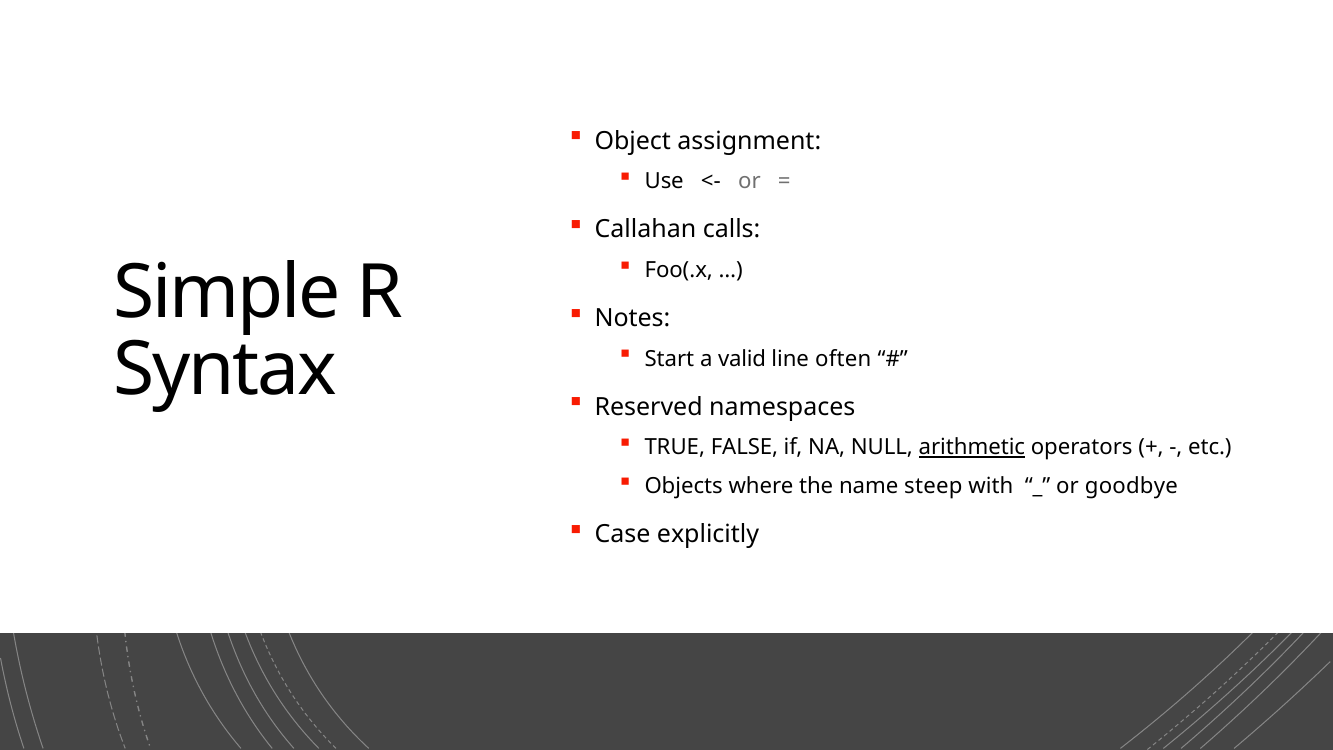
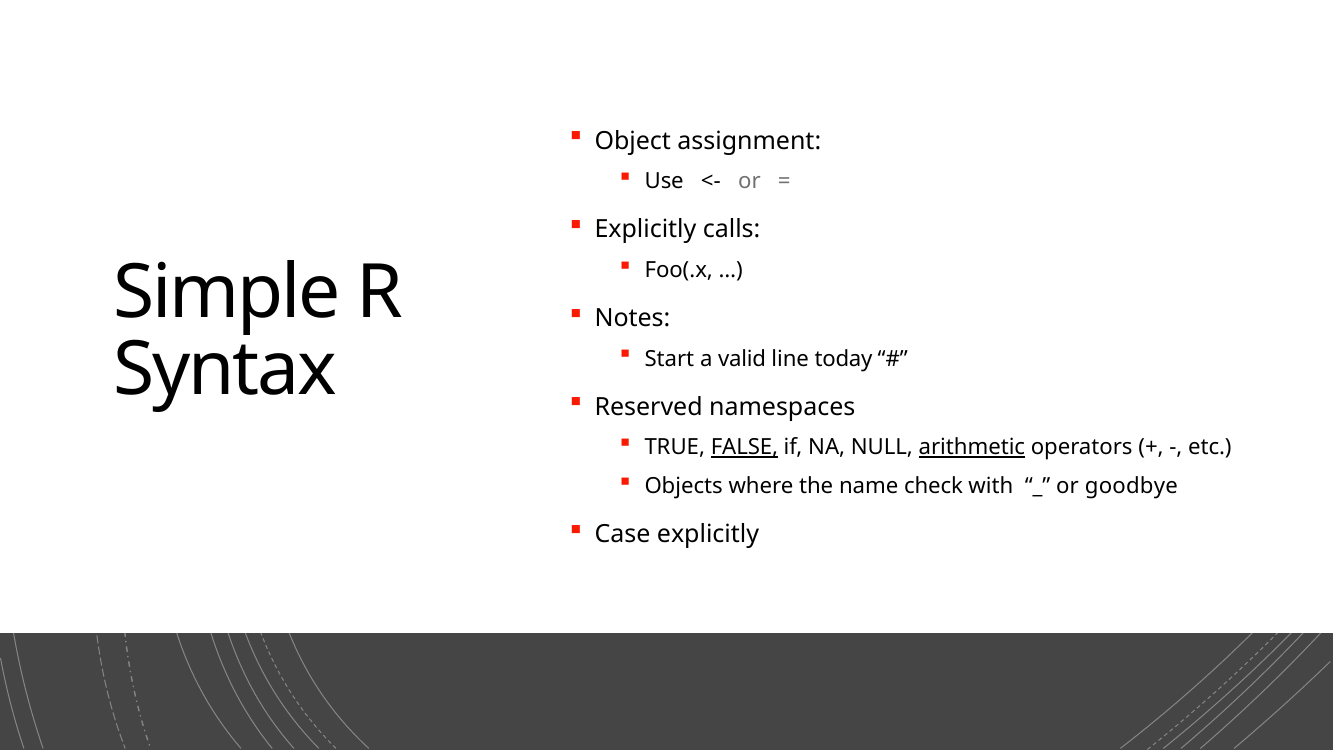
Callahan: Callahan -> Explicitly (645, 230)
often: often -> today (844, 359)
FALSE underline: none -> present (744, 447)
steep: steep -> check (933, 486)
